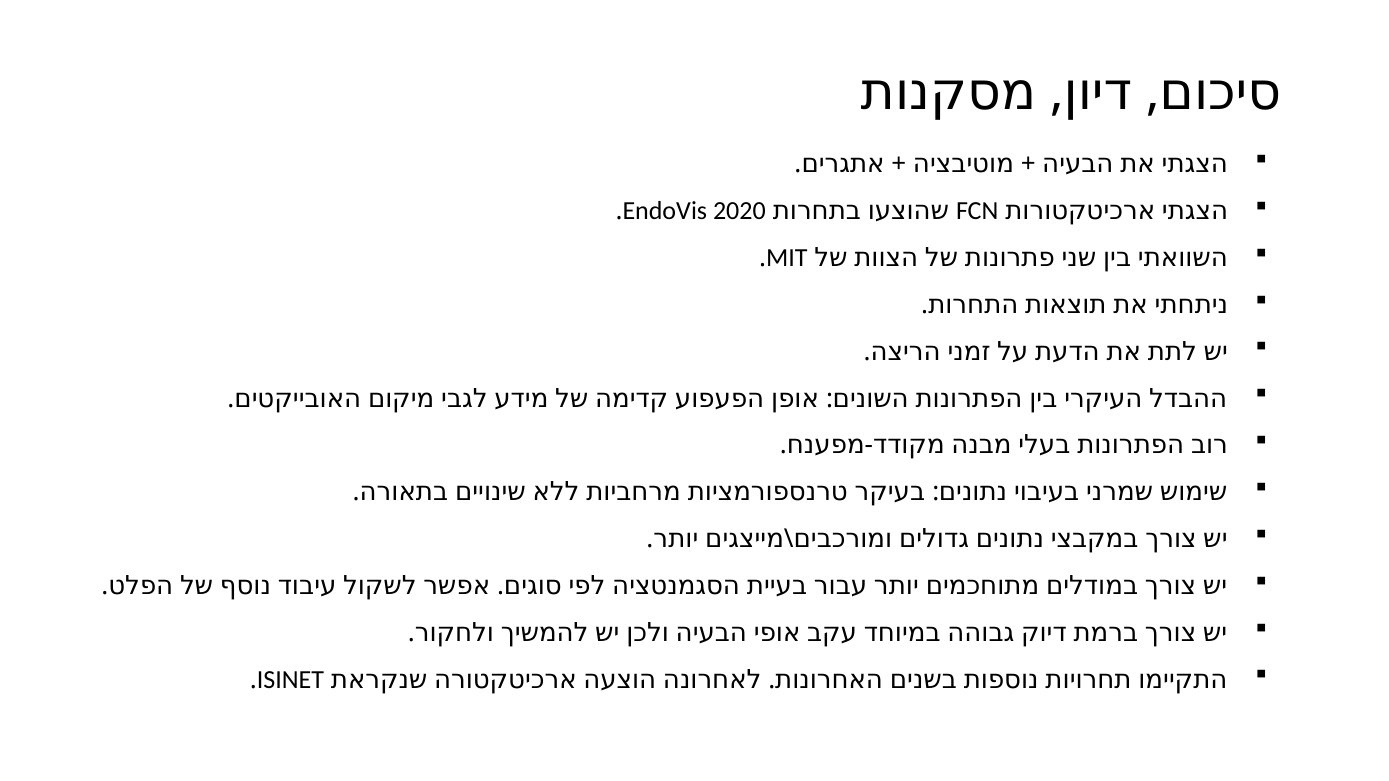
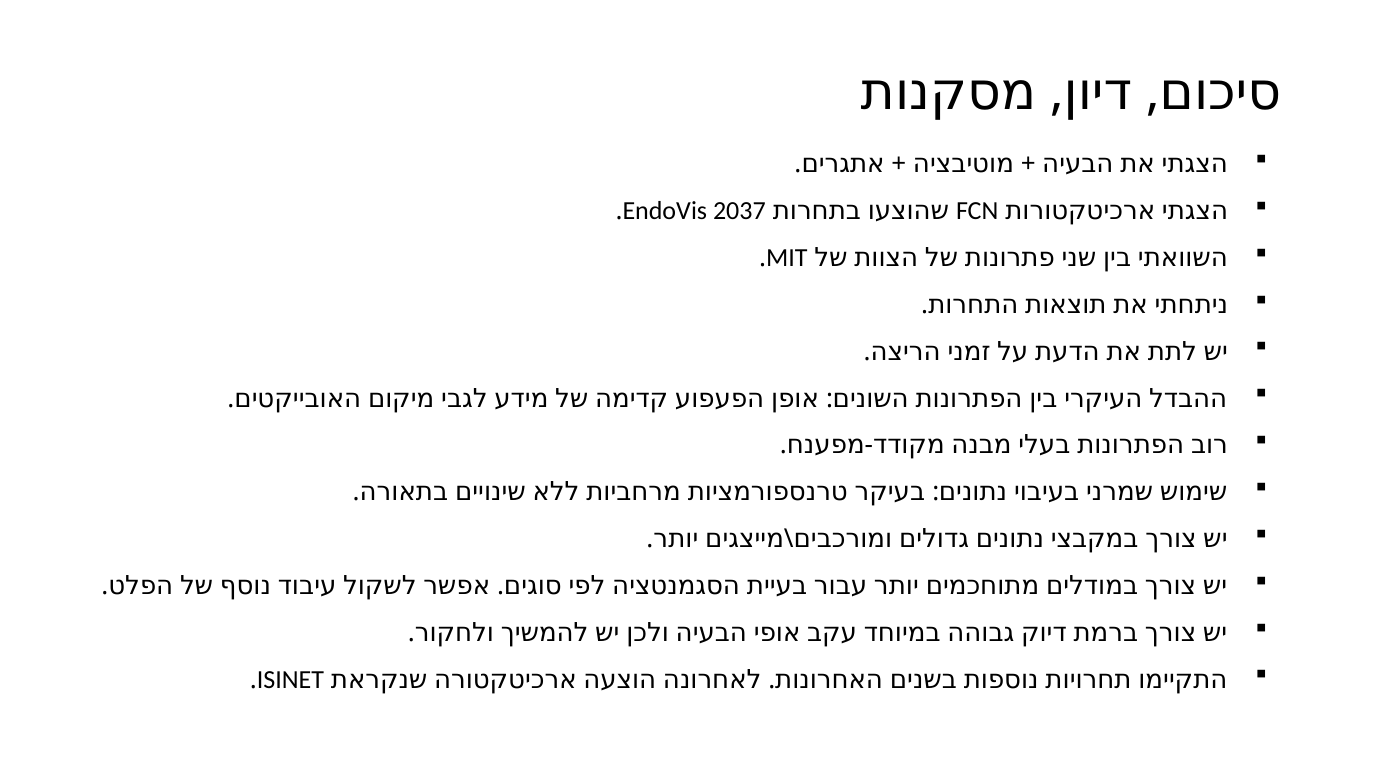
2020: 2020 -> 2037 (739, 211)
